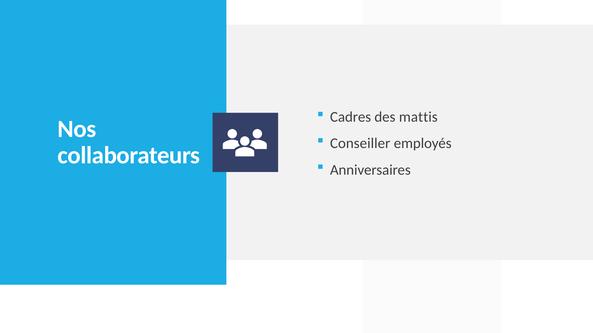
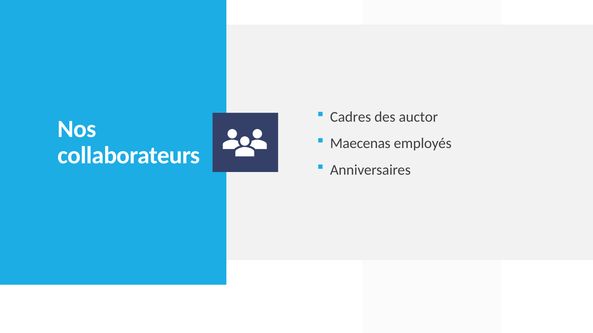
mattis: mattis -> auctor (418, 117)
Conseiller: Conseiller -> Maecenas (360, 144)
